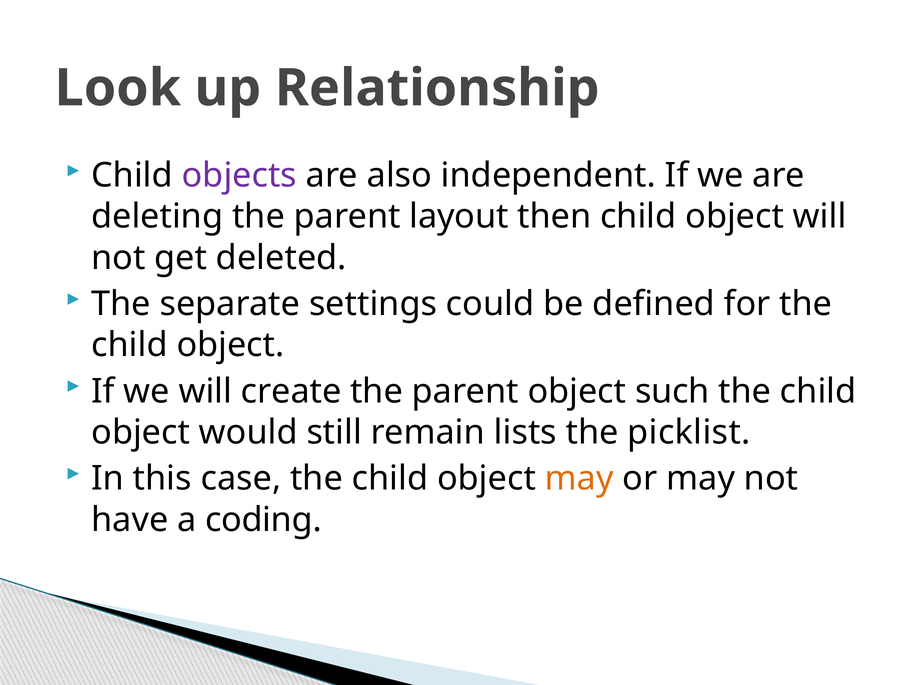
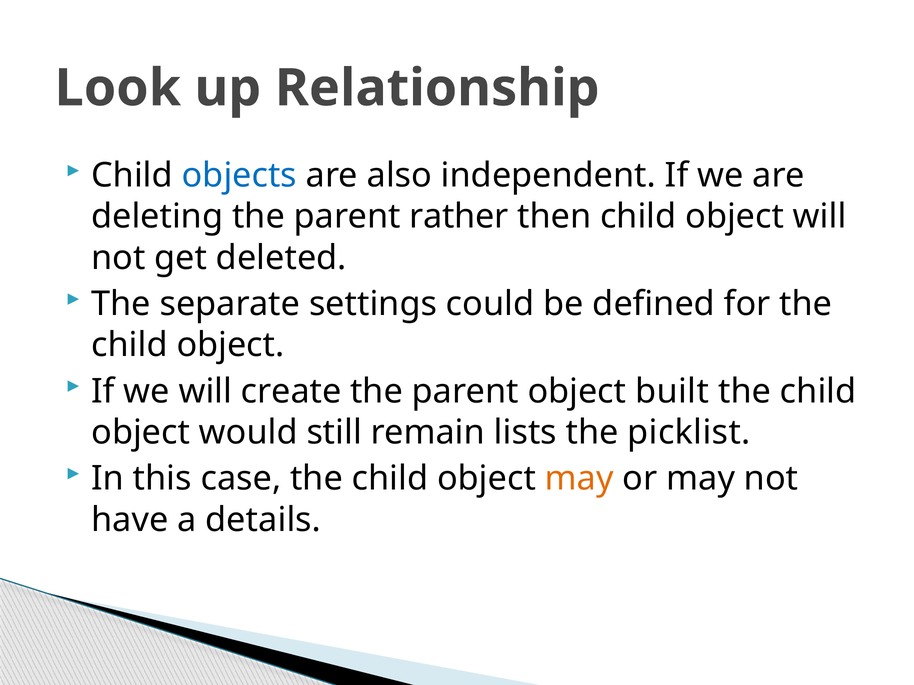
objects colour: purple -> blue (239, 176)
layout: layout -> rather (459, 217)
such: such -> built (672, 392)
coding: coding -> details (263, 520)
